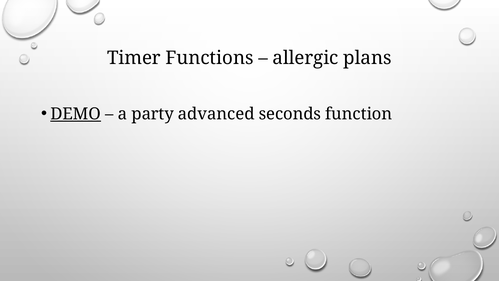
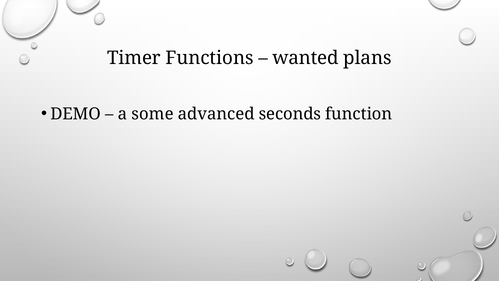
allergic: allergic -> wanted (306, 58)
DEMO underline: present -> none (76, 114)
party: party -> some (153, 114)
